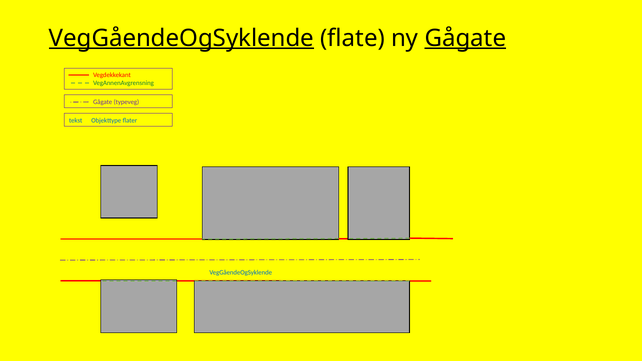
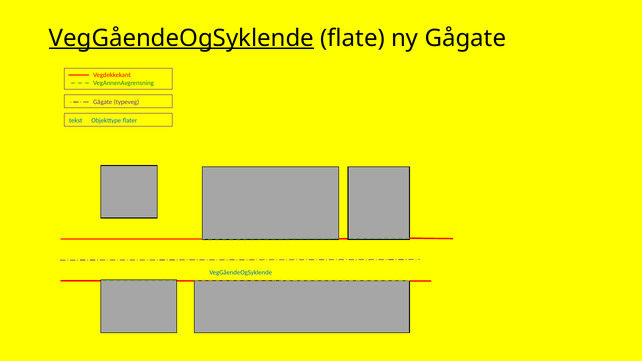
Gågate underline: present -> none (465, 38)
